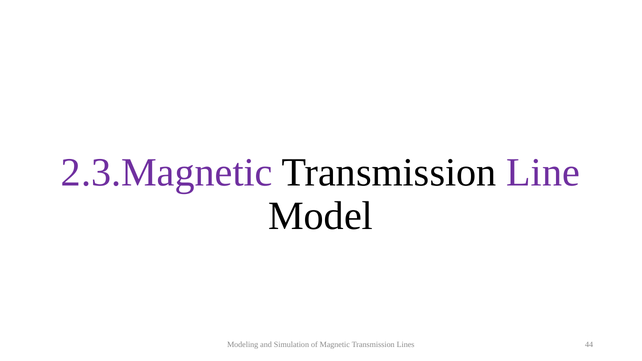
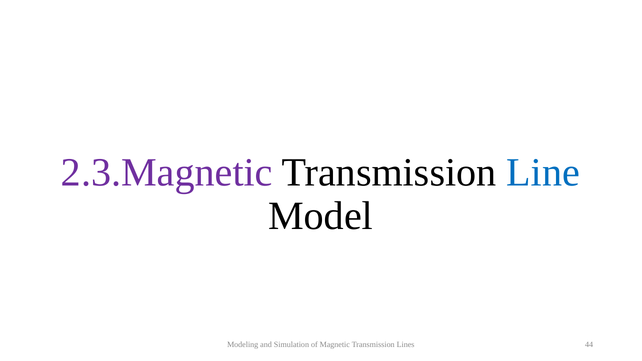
Line colour: purple -> blue (543, 173)
